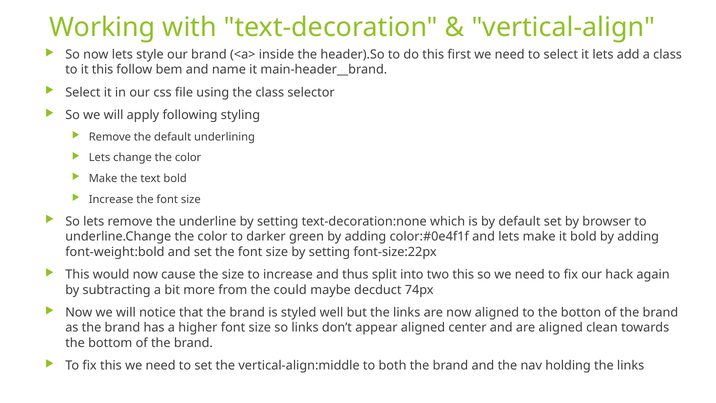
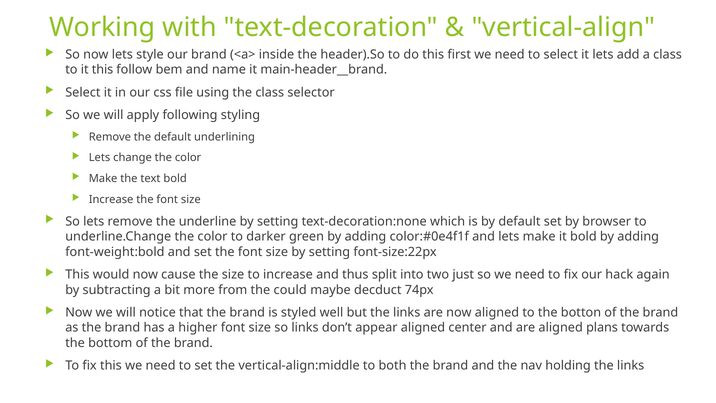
two this: this -> just (463, 274)
clean: clean -> plans (602, 328)
